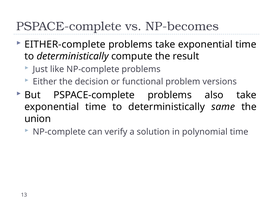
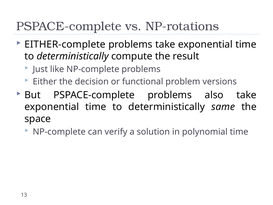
NP-becomes: NP-becomes -> NP-rotations (182, 26)
union: union -> space (38, 119)
